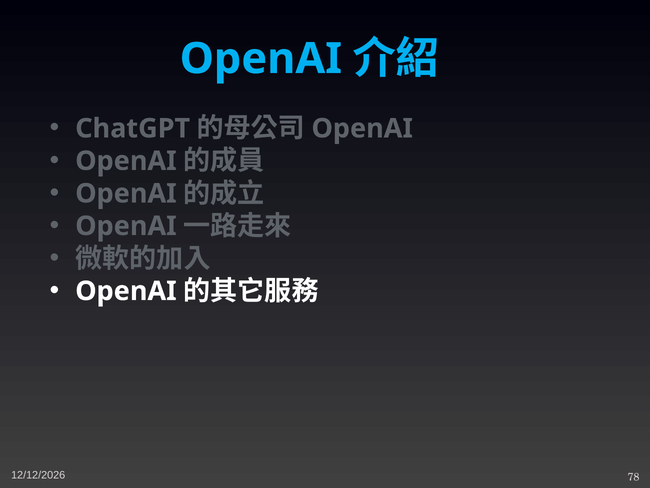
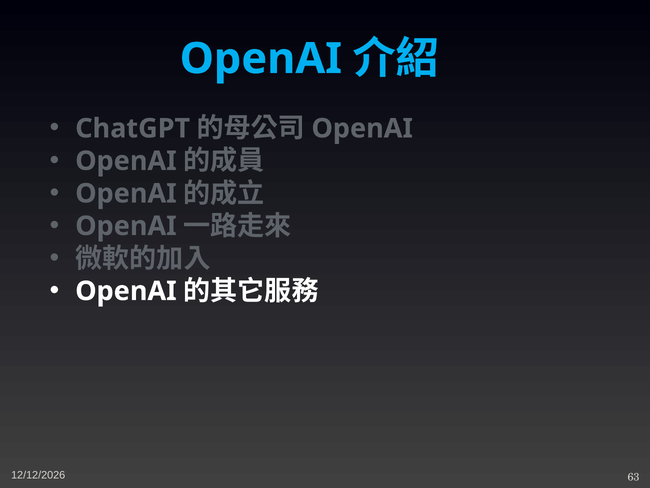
78: 78 -> 63 (634, 477)
